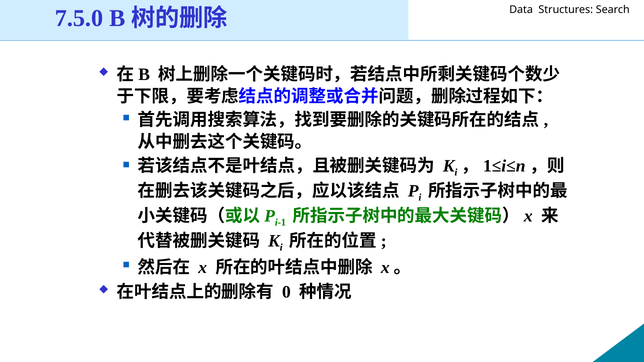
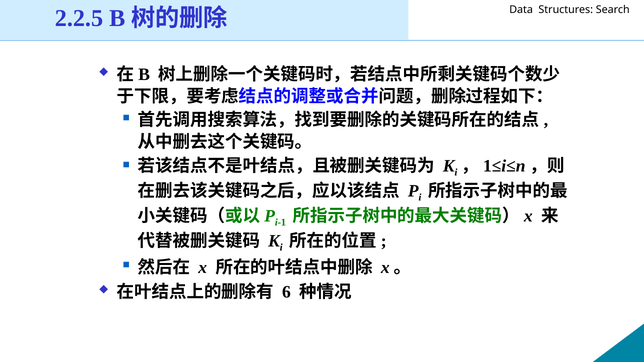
7.5.0: 7.5.0 -> 2.2.5 (79, 18)
0: 0 -> 6 (286, 292)
